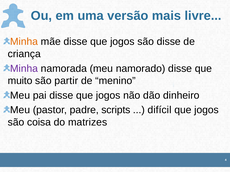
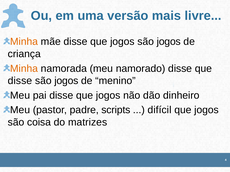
jogos são disse: disse -> jogos (169, 42)
Minha colour: purple -> orange (24, 69)
muito: muito -> disse (20, 81)
partir: partir -> jogos (66, 81)
